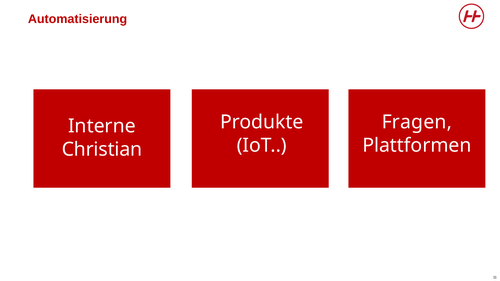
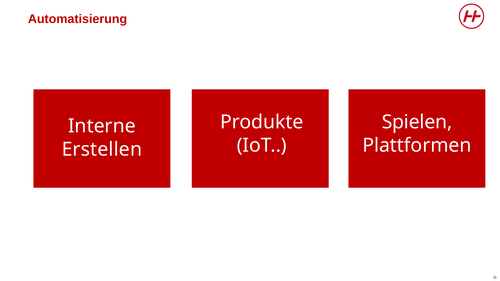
Fragen: Fragen -> Spielen (417, 122)
Christian: Christian -> Erstellen (102, 149)
